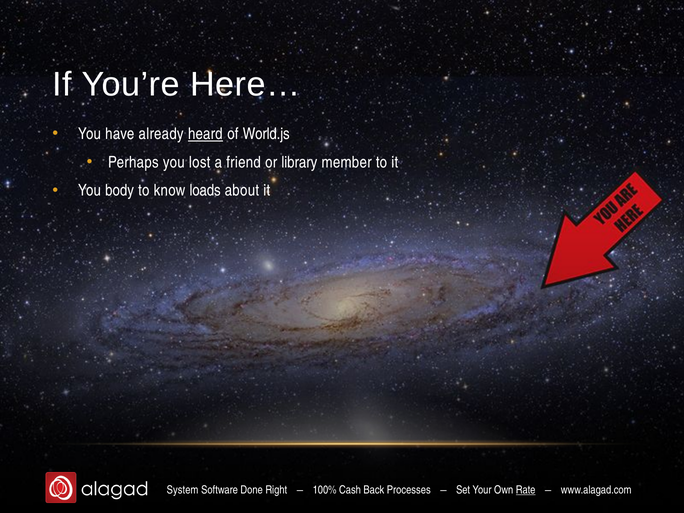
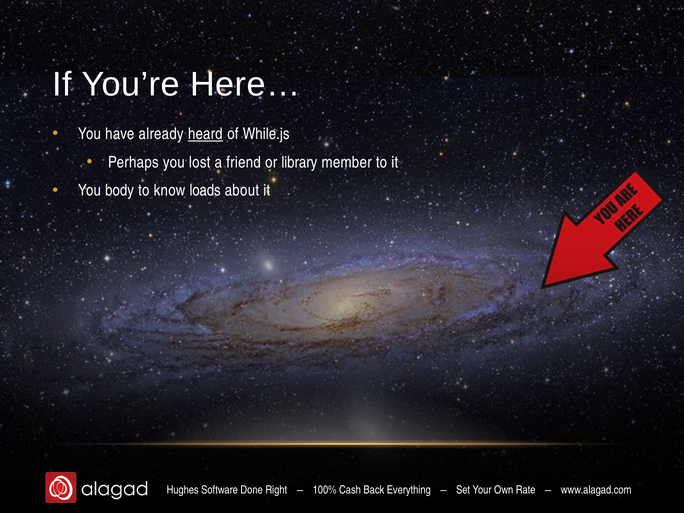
World.js: World.js -> While.js (266, 134)
System: System -> Hughes (183, 490)
Processes: Processes -> Everything (409, 490)
Rate underline: present -> none (526, 490)
